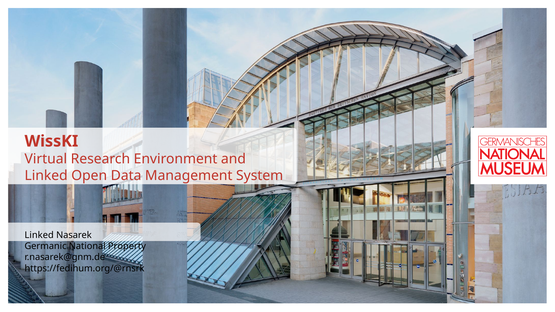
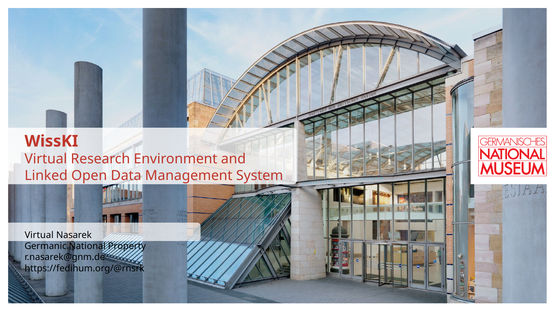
Linked: Linked -> Virtual (39, 235)
